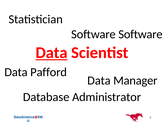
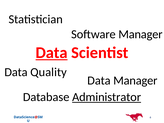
Software Software: Software -> Manager (140, 34)
Pafford: Pafford -> Quality (49, 72)
Administrator underline: none -> present (107, 97)
